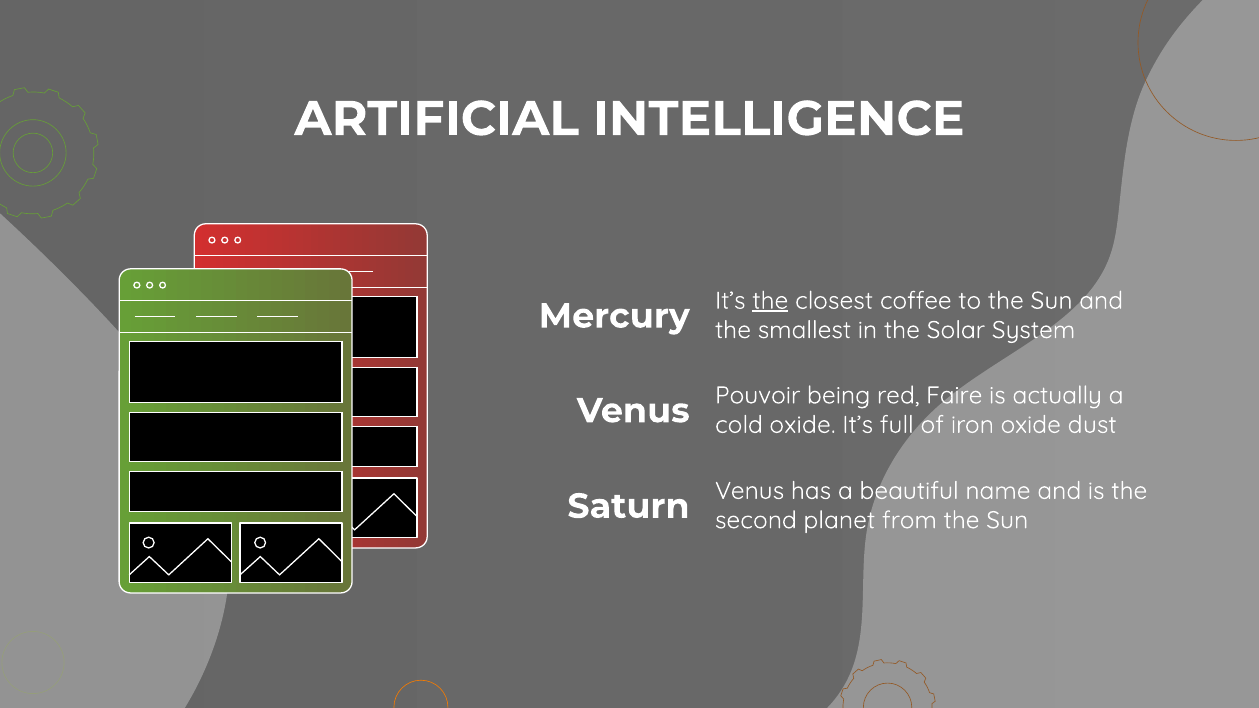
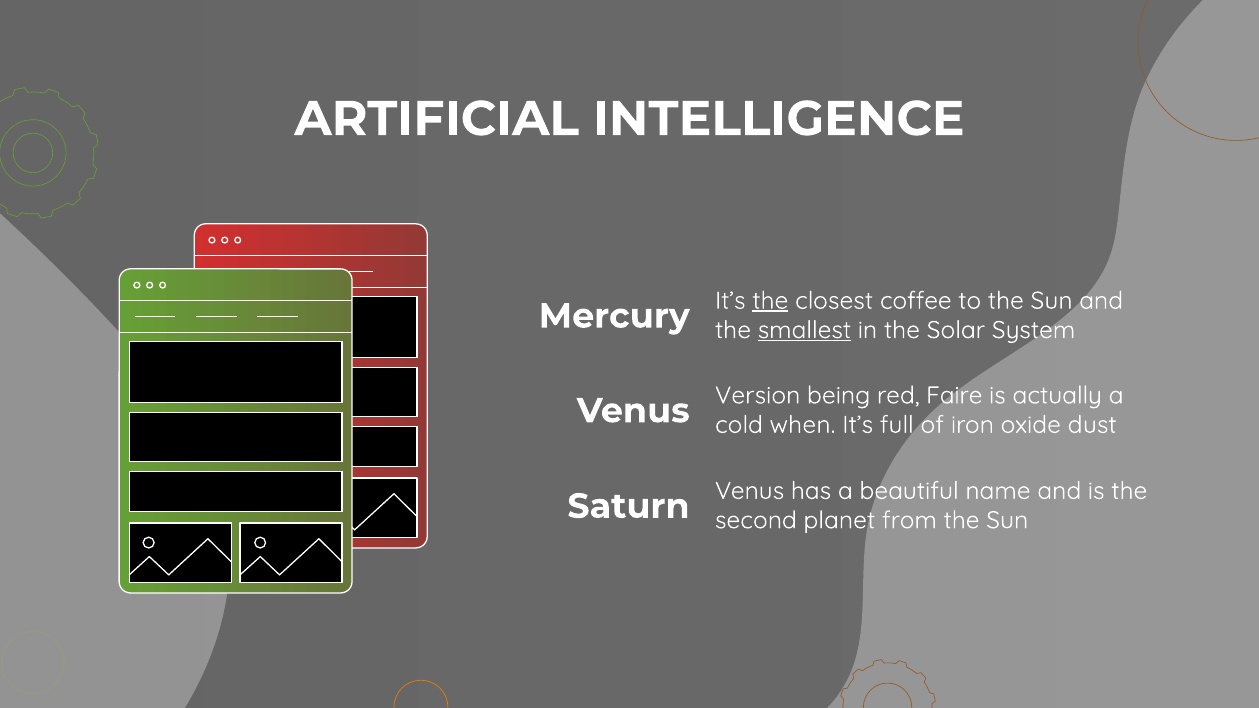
smallest underline: none -> present (804, 330)
Pouvoir: Pouvoir -> Version (758, 396)
cold oxide: oxide -> when (802, 425)
